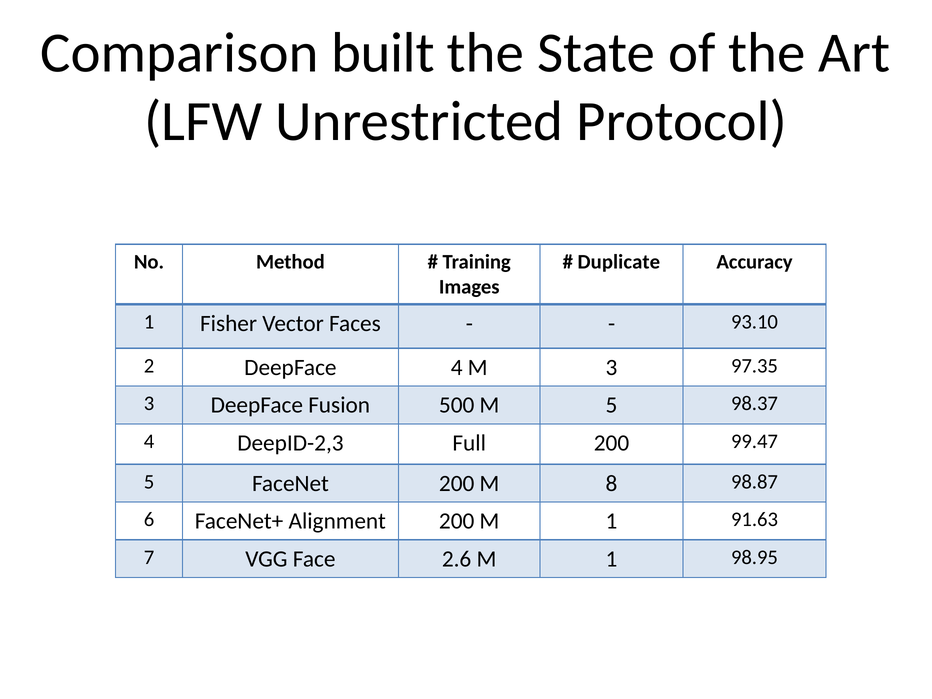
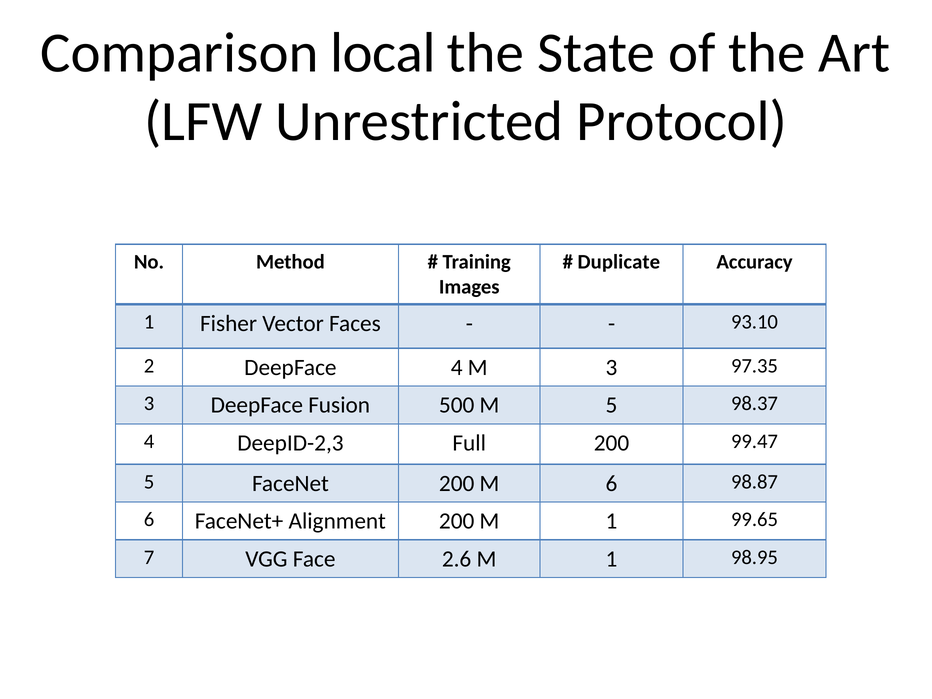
built: built -> local (383, 53)
M 8: 8 -> 6 (612, 483)
91.63: 91.63 -> 99.65 (755, 520)
